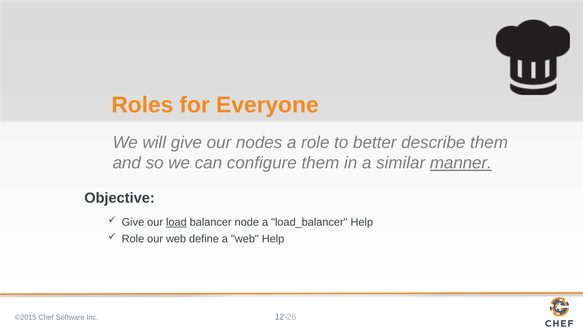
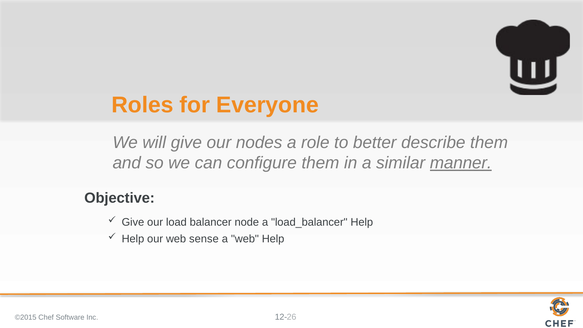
load underline: present -> none (176, 222)
Role: Role -> Help (133, 239)
define: define -> sense (204, 239)
